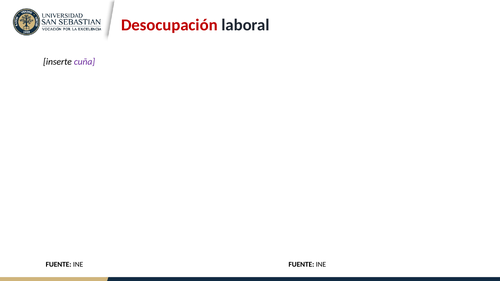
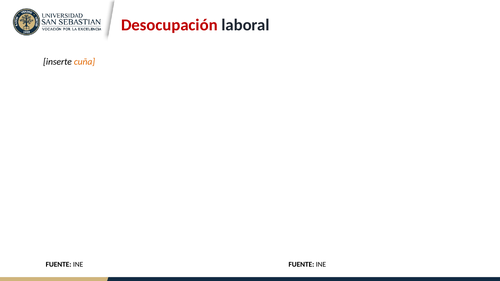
cuña colour: purple -> orange (85, 62)
